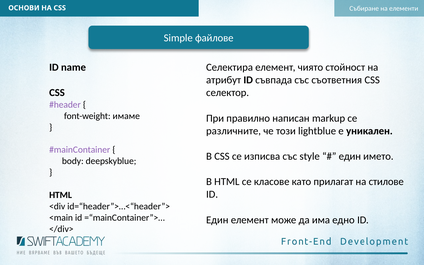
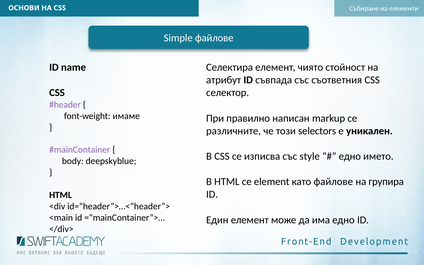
lightblue: lightblue -> selectors (317, 131)
един: един -> едно (350, 156)
класове: класове -> element (272, 182)
като прилагат: прилагат -> файлове (333, 182)
стилове: стилове -> групира (386, 182)
